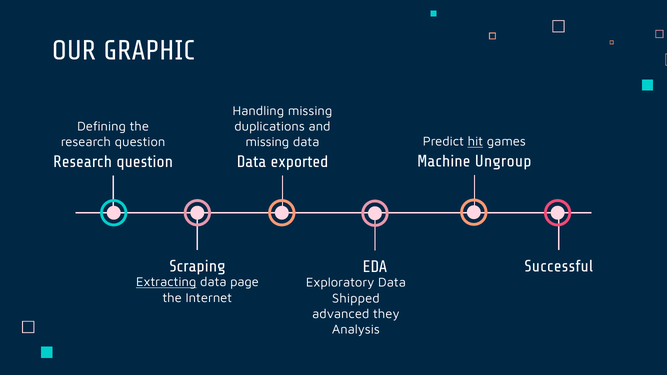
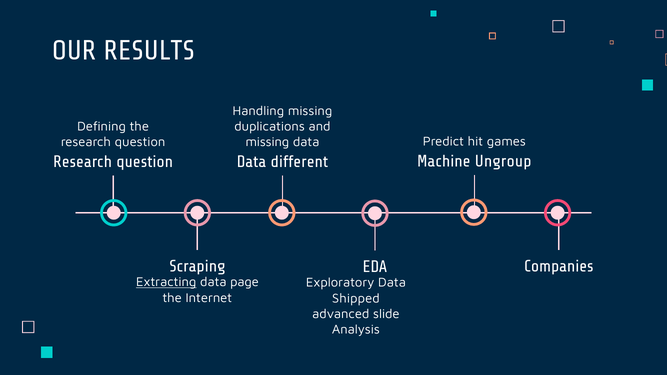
GRAPHIC: GRAPHIC -> RESULTS (149, 51)
hit underline: present -> none (475, 142)
exported: exported -> different (299, 162)
Successful: Successful -> Companies (559, 266)
they: they -> slide (386, 314)
